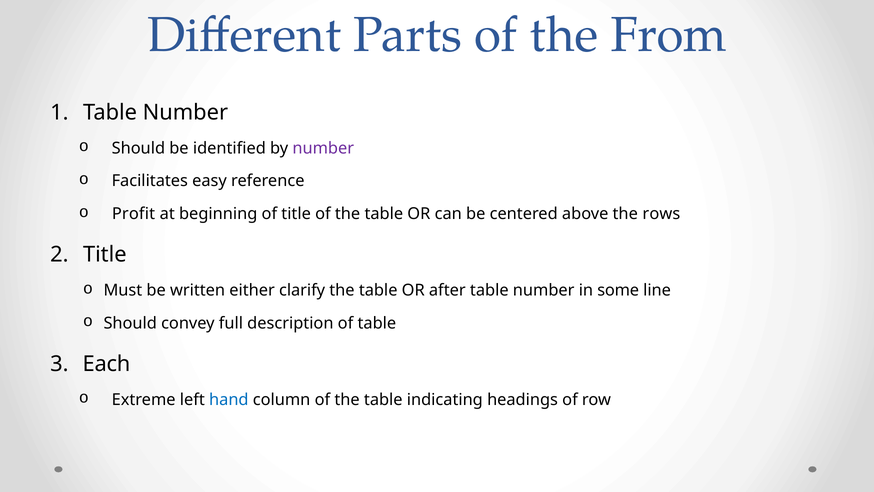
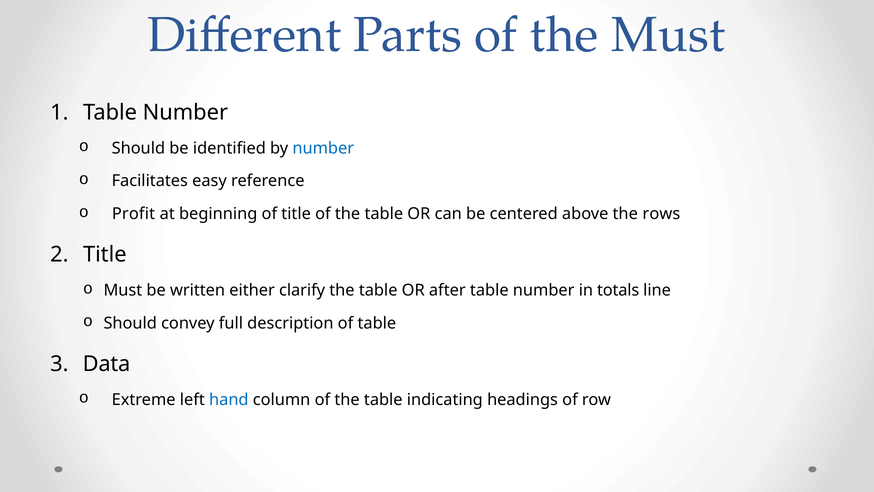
the From: From -> Must (668, 35)
number colour: purple -> blue (323, 148)
some: some -> totals (618, 290)
Each: Each -> Data (106, 364)
